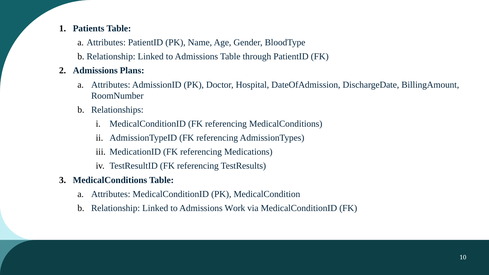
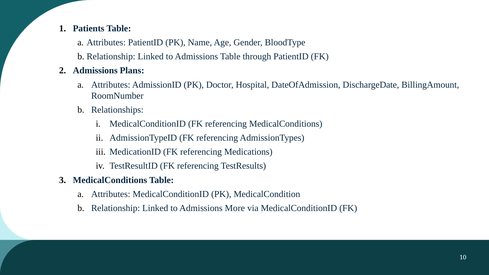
Work: Work -> More (235, 208)
